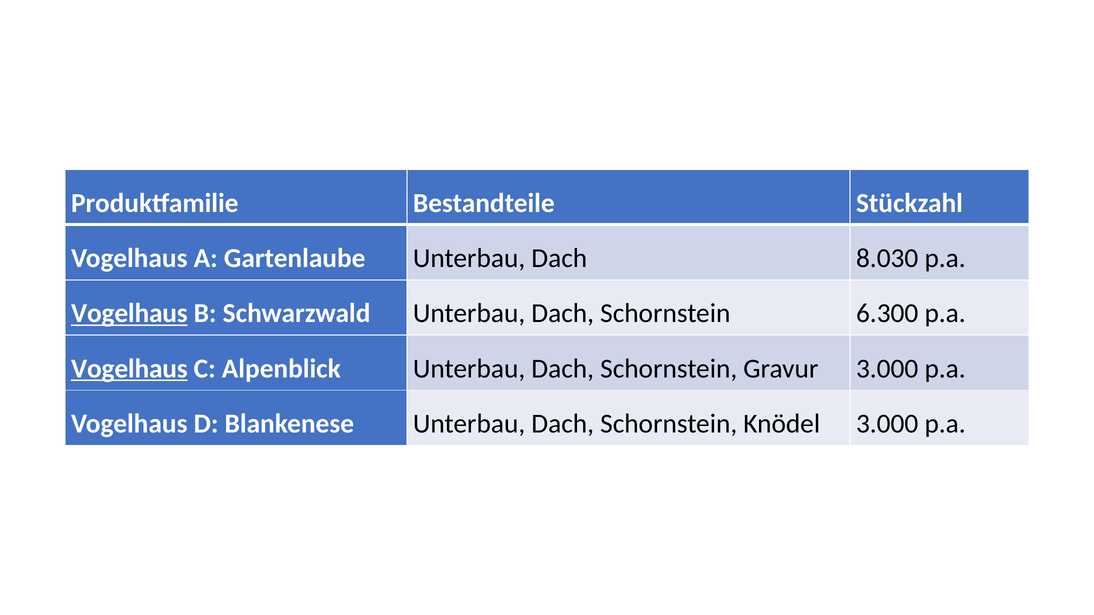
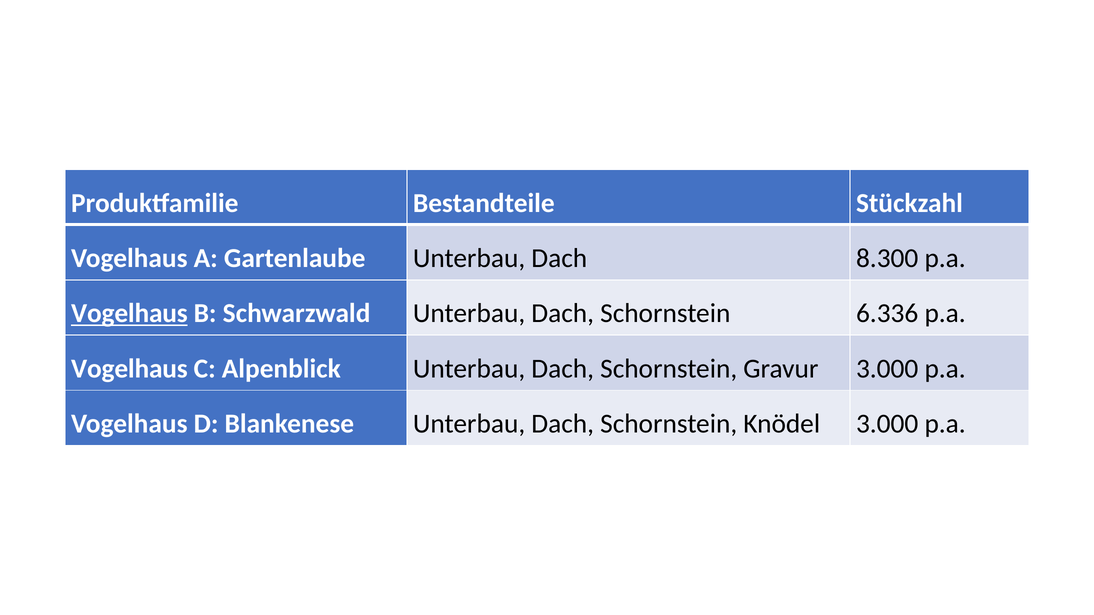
8.030: 8.030 -> 8.300 (887, 258)
6.300: 6.300 -> 6.336 (887, 314)
Vogelhaus underline: present -> none (129, 369)
